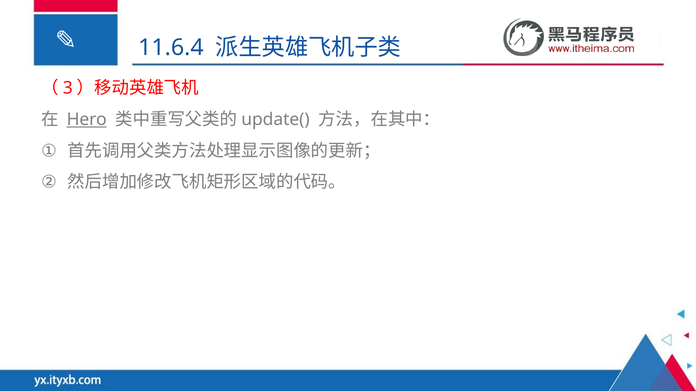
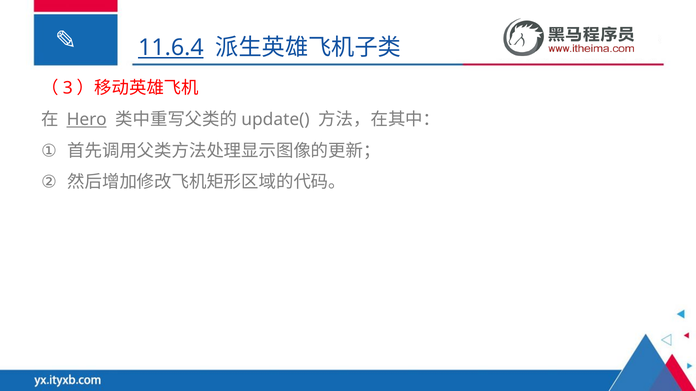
11.6.4 underline: none -> present (171, 48)
